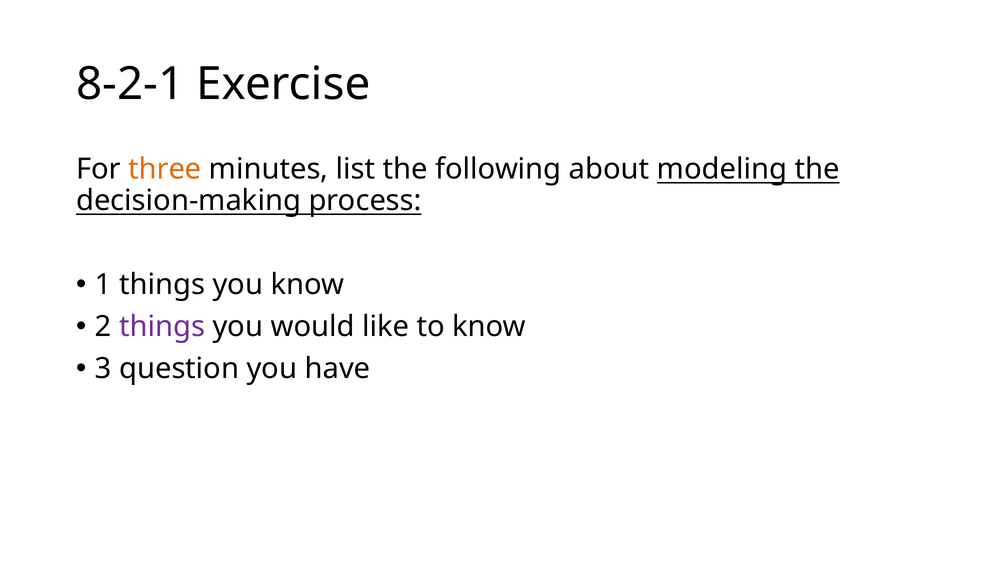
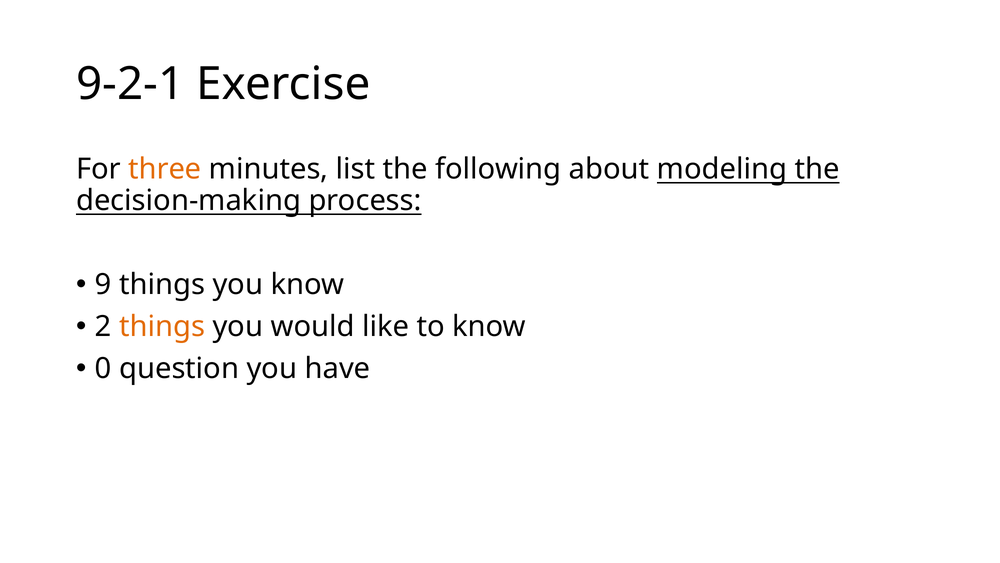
8-2-1: 8-2-1 -> 9-2-1 (130, 84)
1: 1 -> 9 (103, 284)
things colour: purple -> orange (162, 326)
3: 3 -> 0 (103, 368)
